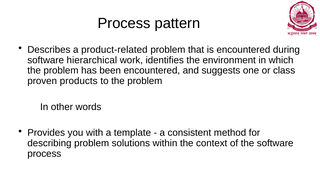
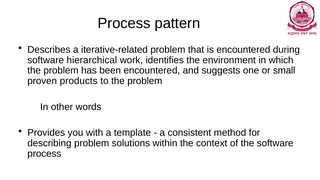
product-related: product-related -> iterative-related (114, 50)
class: class -> small (284, 71)
